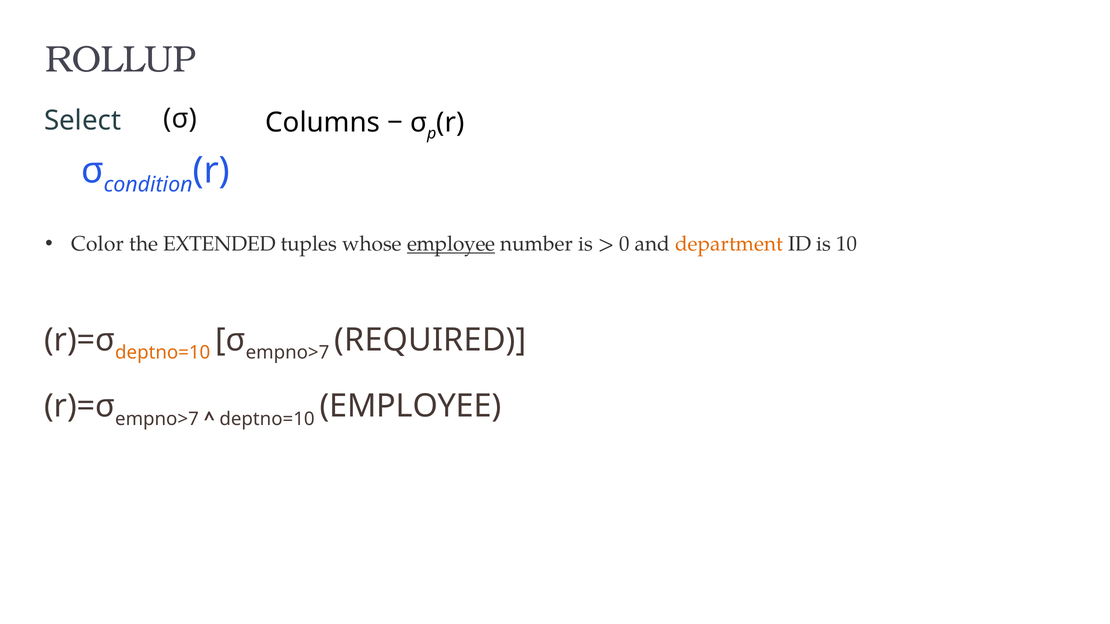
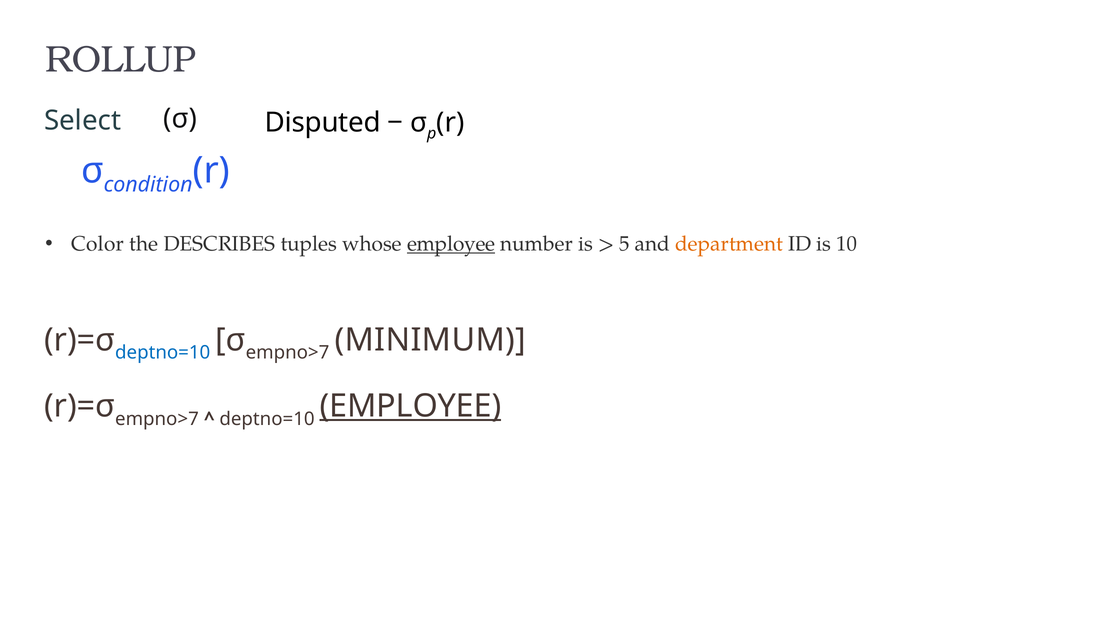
Columns: Columns -> Disputed (323, 123)
EXTENDED: EXTENDED -> DESCRIBES (219, 244)
0: 0 -> 5 (624, 244)
deptno=10 colour: orange -> blue (163, 353)
REQUIRED: REQUIRED -> MINIMUM (430, 340)
EMPLOYEE underline: none -> present (410, 407)
